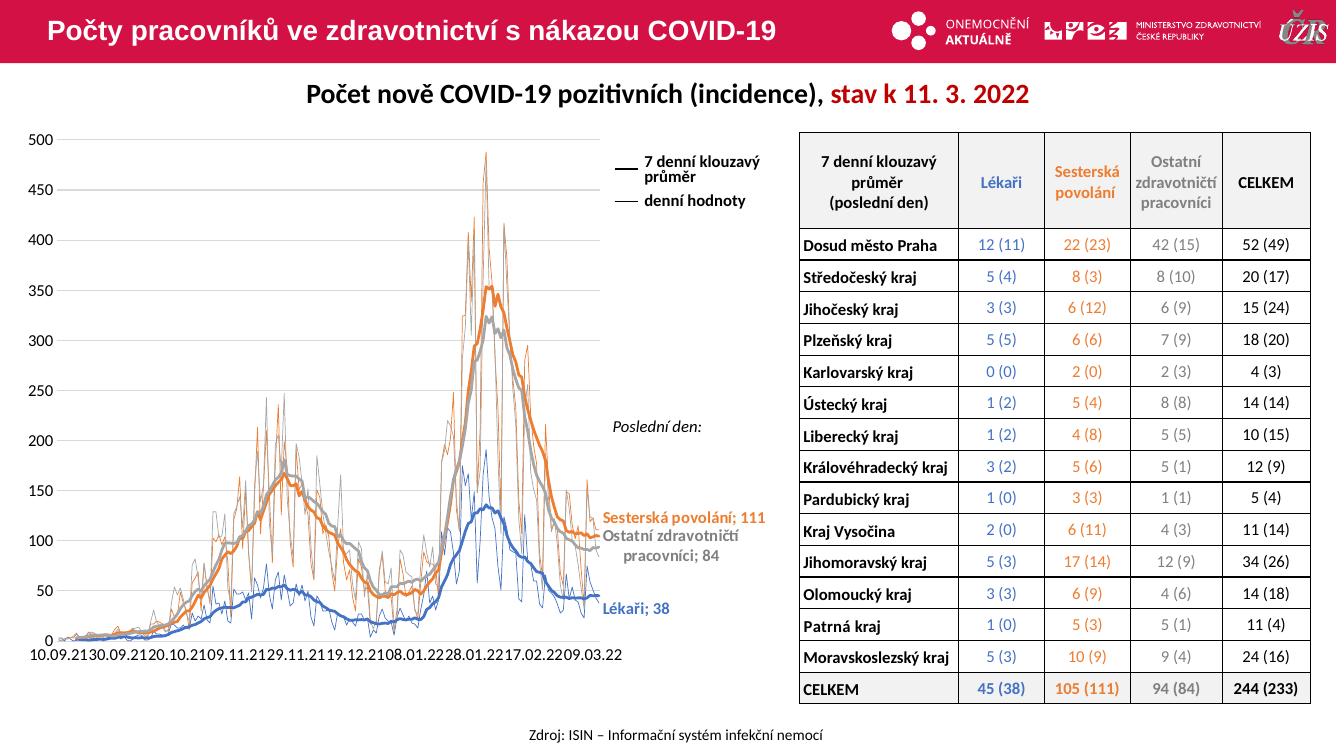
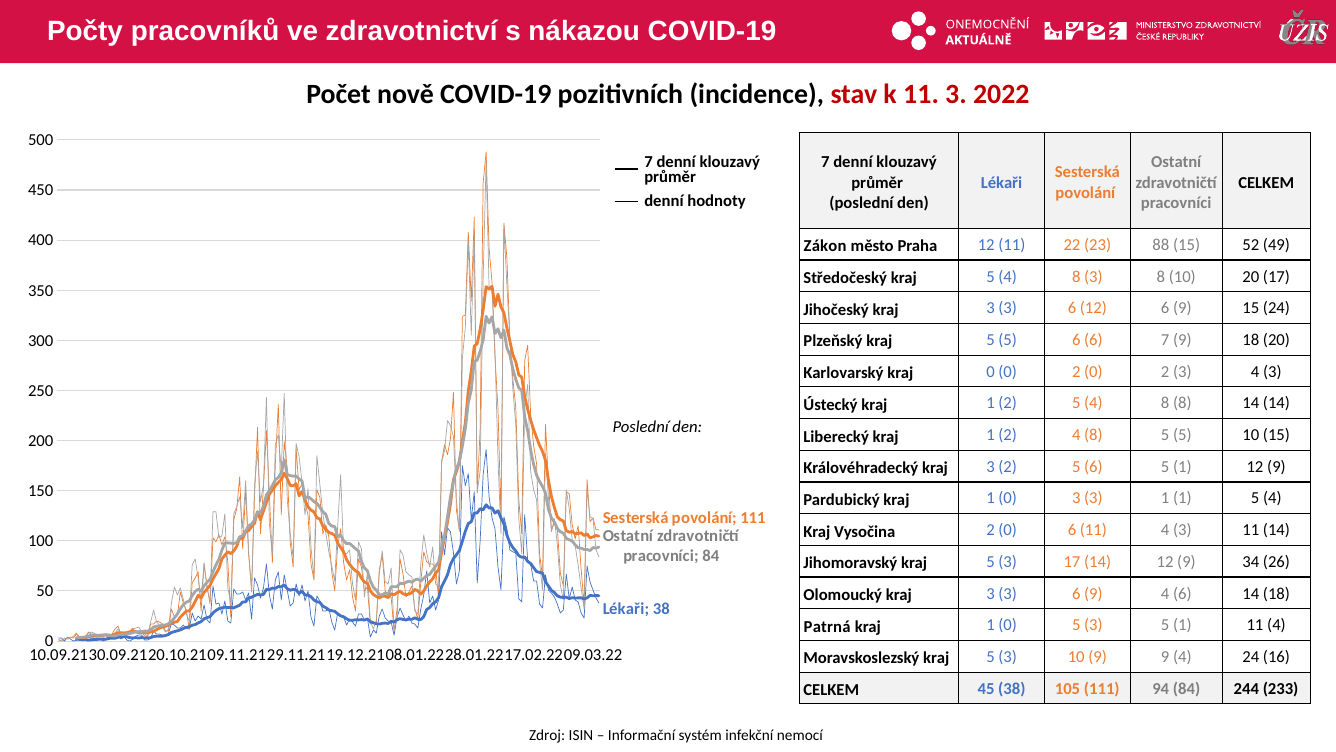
Dosud: Dosud -> Zákon (825, 246)
42: 42 -> 88 (1161, 245)
